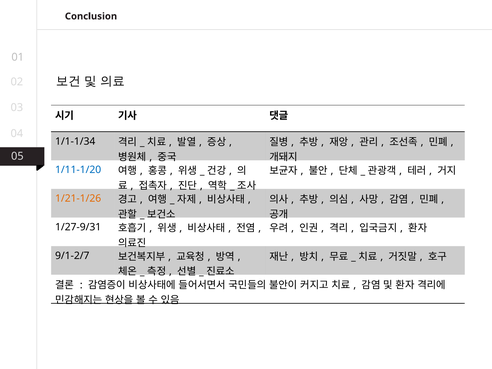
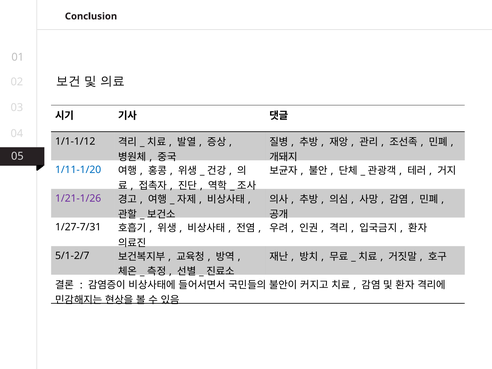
1/1-1/34: 1/1-1/34 -> 1/1-1/12 (75, 141)
1/21-1/26 colour: orange -> purple (78, 199)
1/27-9/31: 1/27-9/31 -> 1/27-7/31 (78, 227)
9/1-2/7: 9/1-2/7 -> 5/1-2/7 (72, 256)
